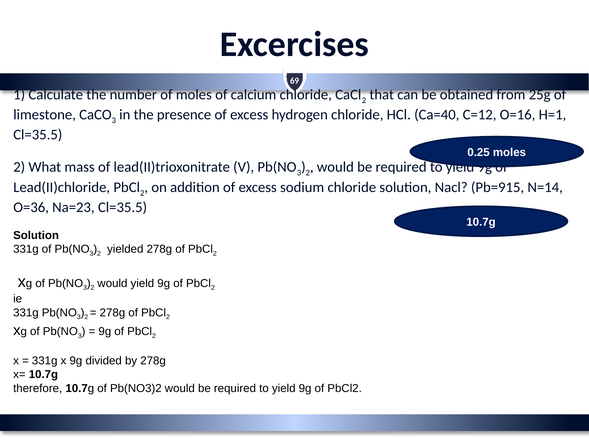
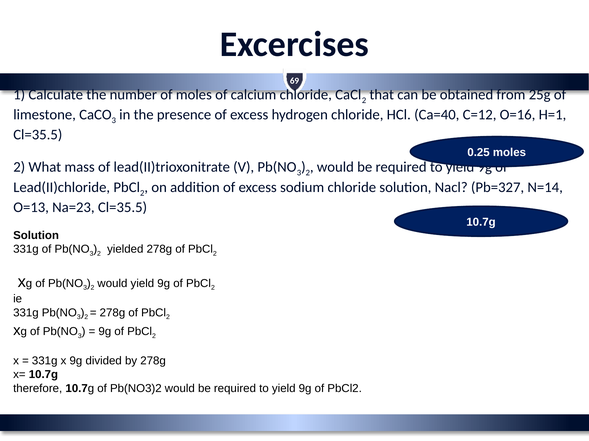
Pb=915: Pb=915 -> Pb=327 (498, 187)
O=36: O=36 -> O=13 (31, 208)
